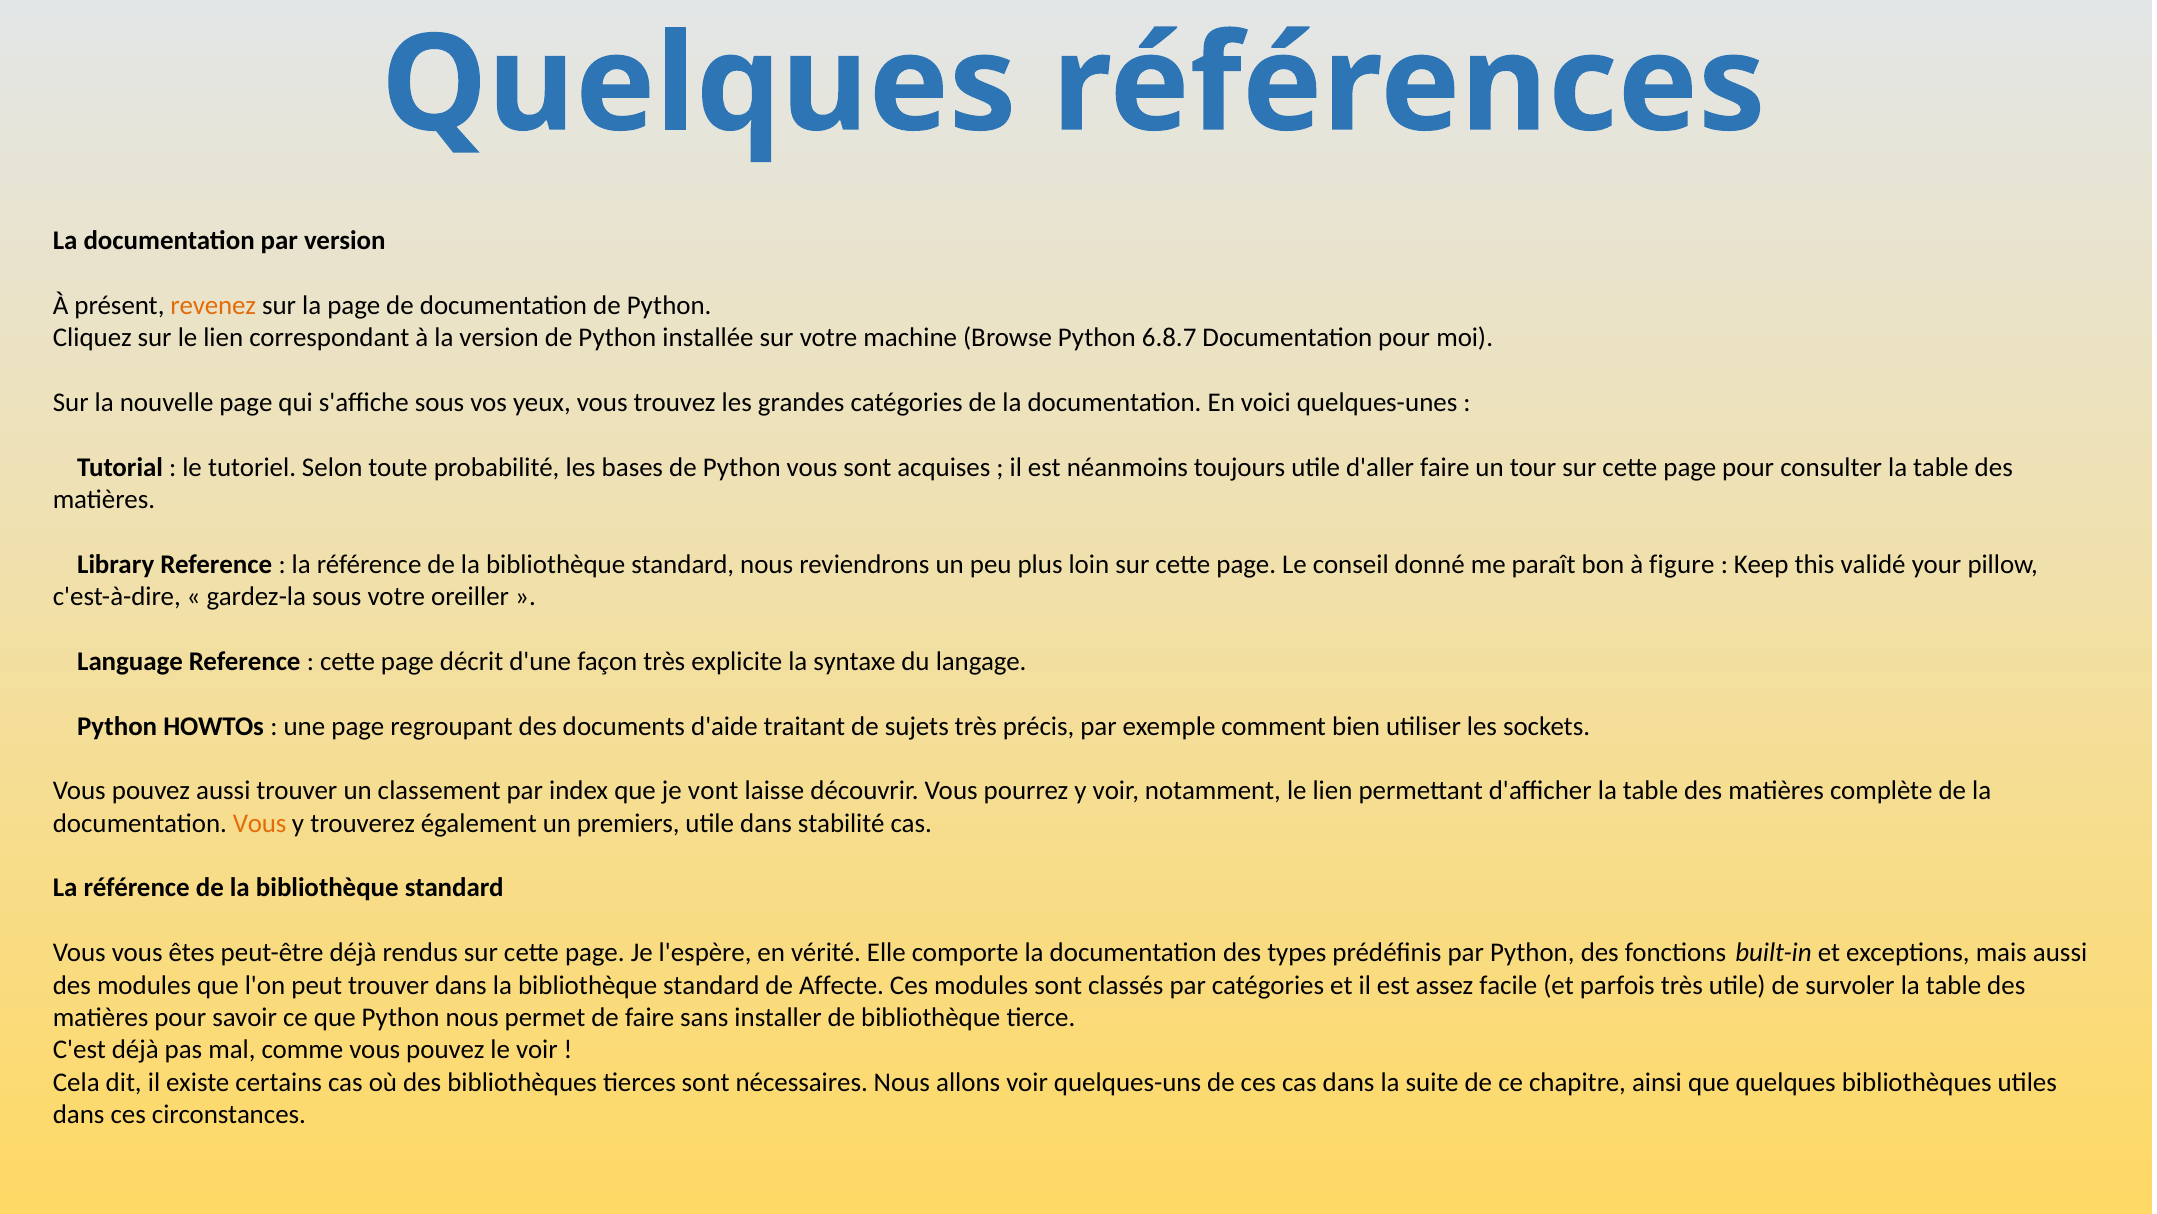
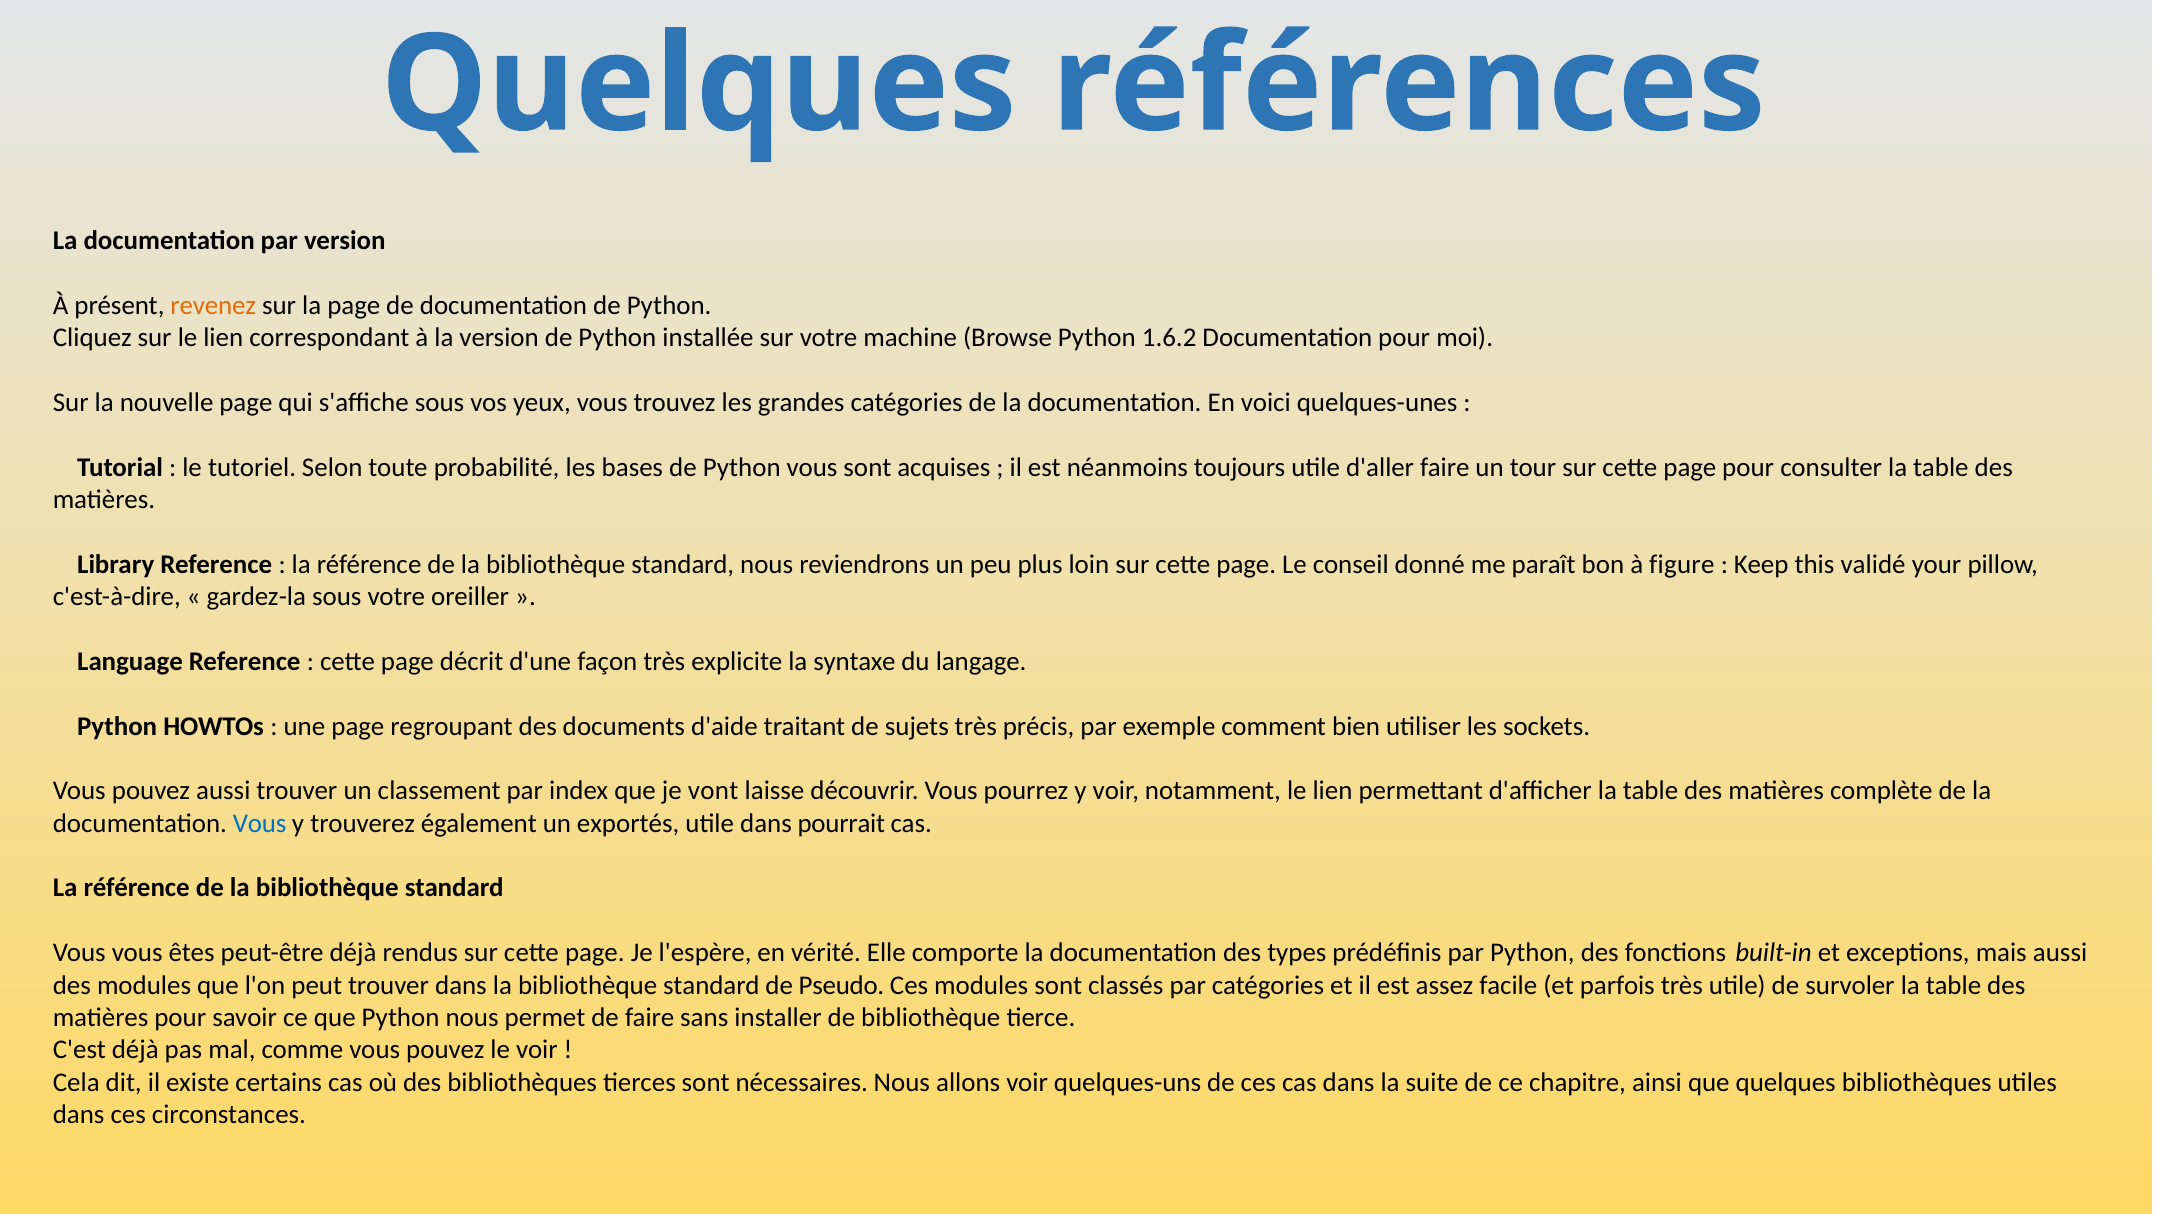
6.8.7: 6.8.7 -> 1.6.2 (1169, 337)
Vous colour: orange -> blue (260, 823)
premiers: premiers -> exportés (628, 823)
stabilité: stabilité -> pourrait (841, 823)
Affecte: Affecte -> Pseudo (841, 985)
